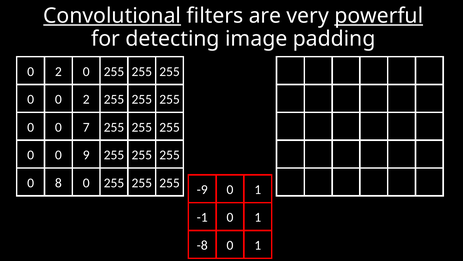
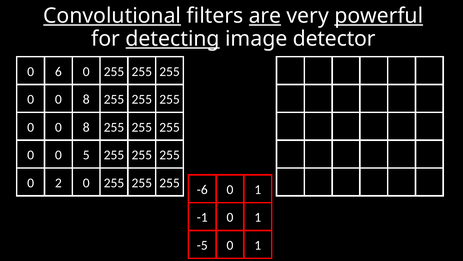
are underline: none -> present (265, 16)
detecting underline: none -> present (173, 39)
padding: padding -> detector (334, 39)
2: 2 -> 6 (58, 71)
2: 2 -> 8 (86, 99)
7: 7 -> 8 (86, 127)
9: 9 -> 5 (86, 155)
8: 8 -> 2 (58, 183)
-9: -9 -> -6 (202, 189)
-8: -8 -> -5 (202, 245)
